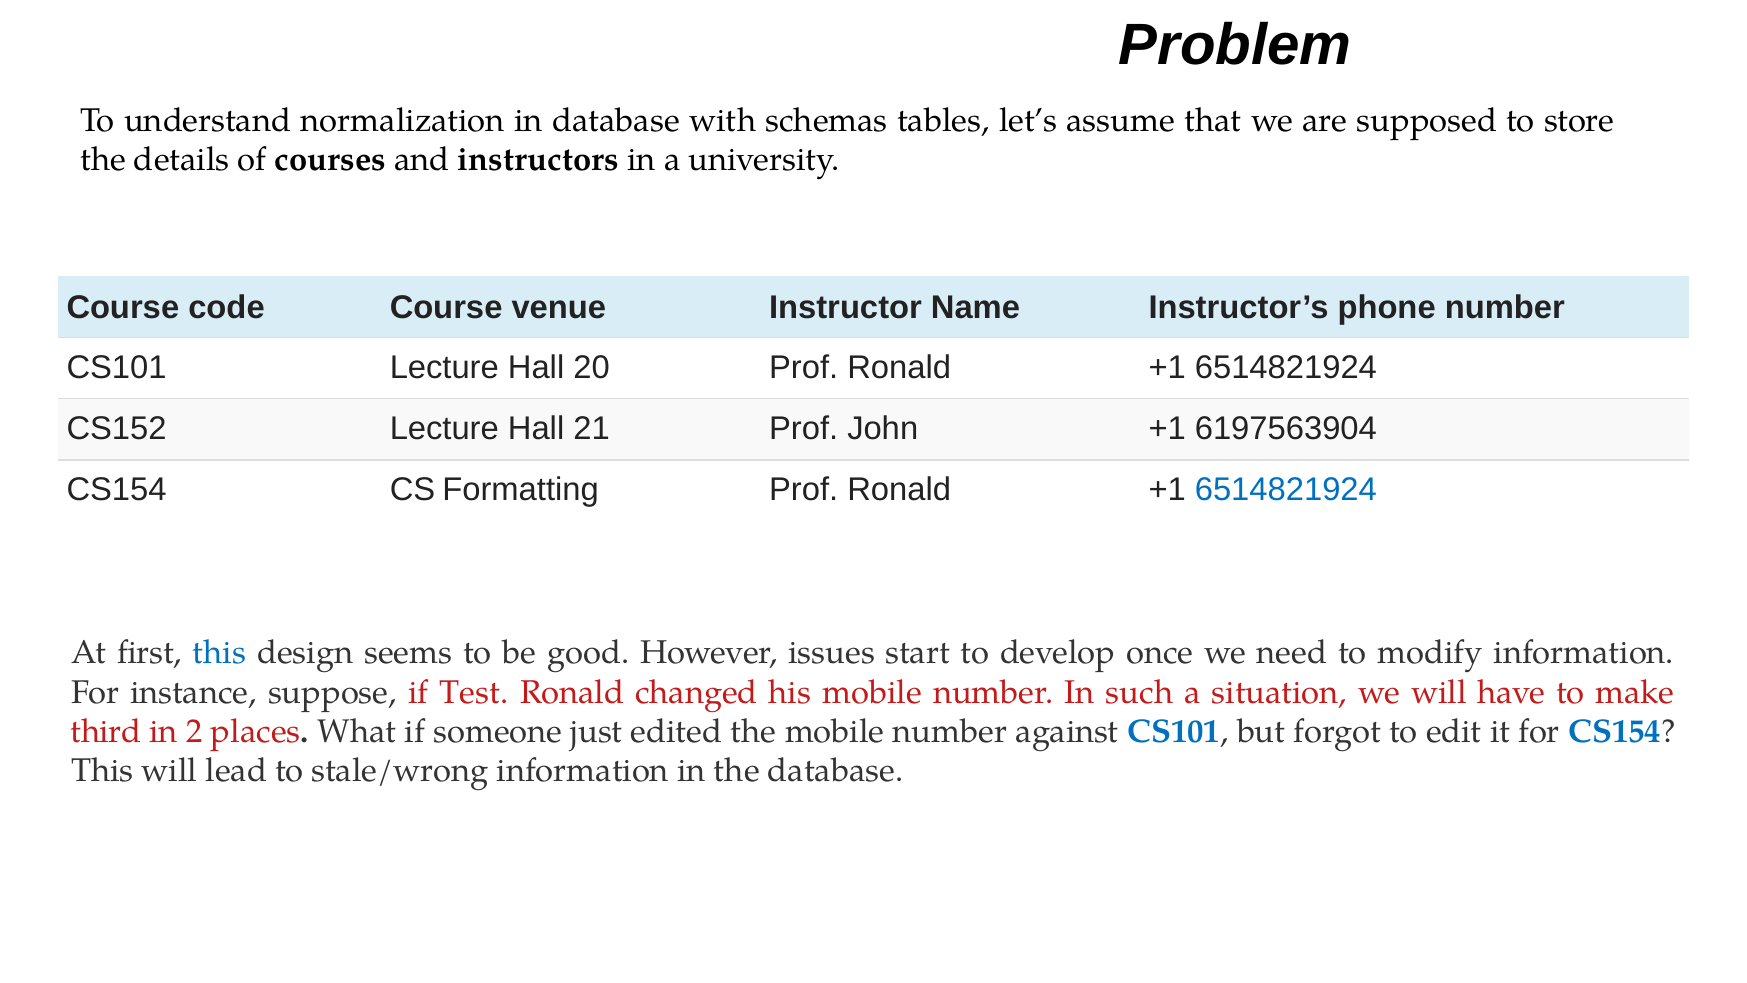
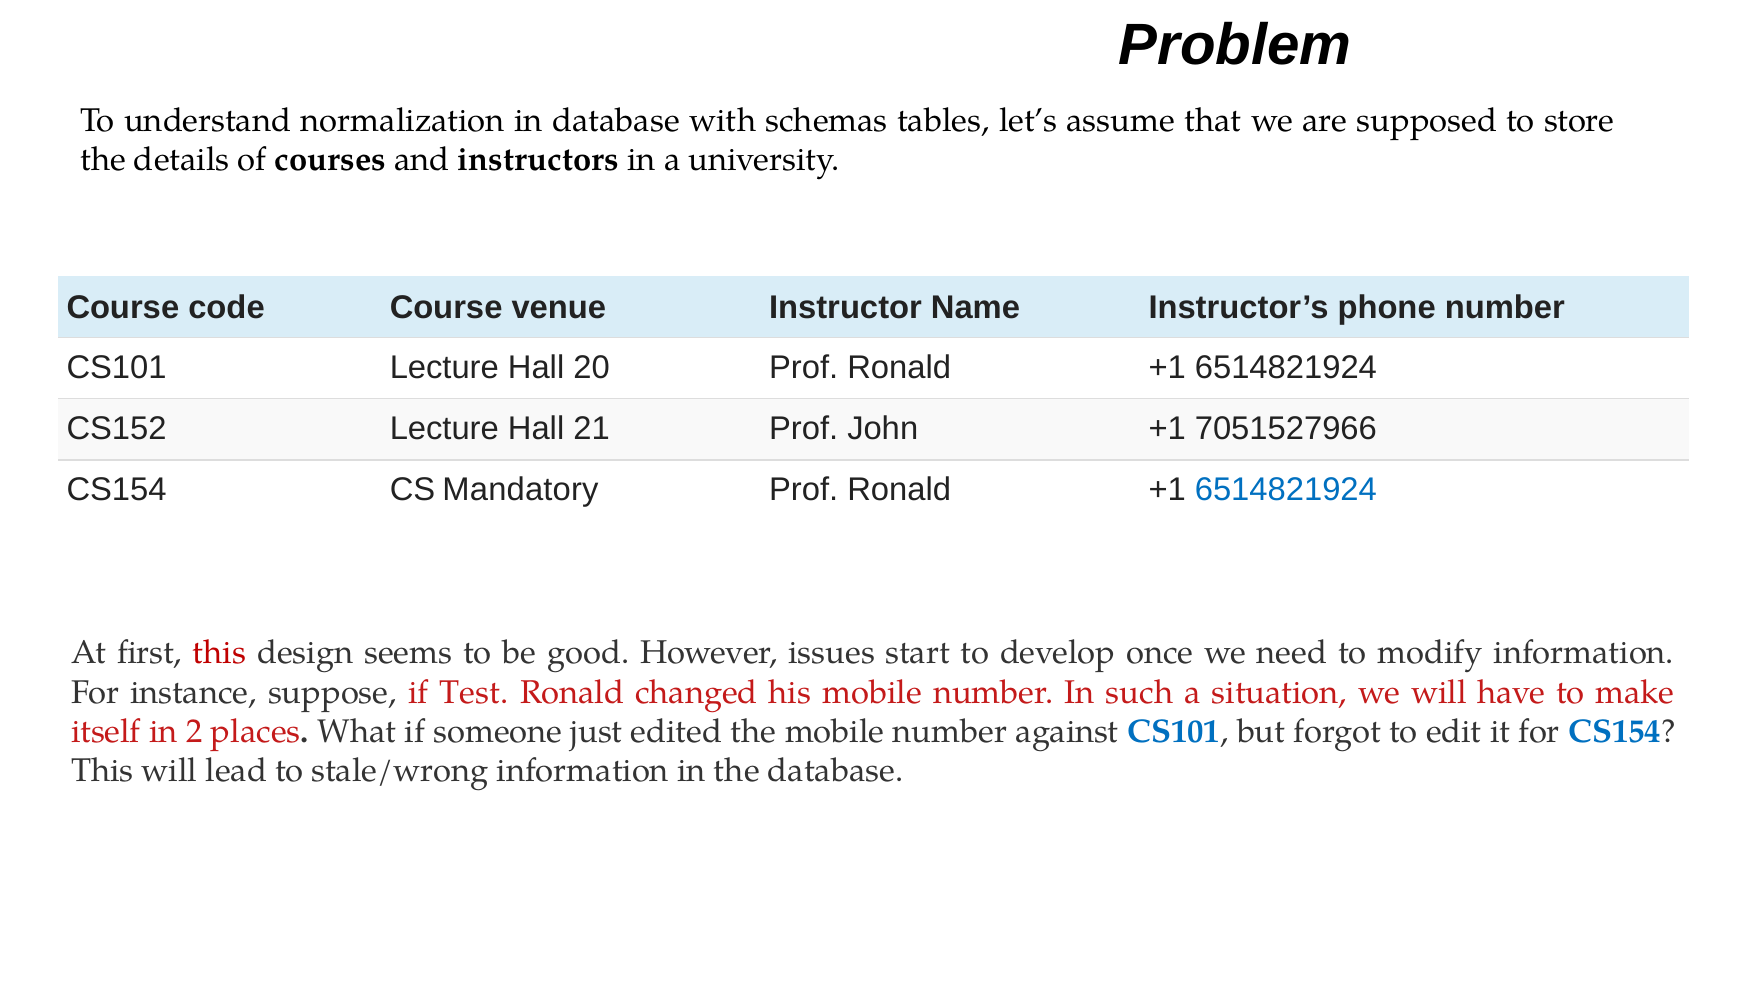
6197563904: 6197563904 -> 7051527966 (1286, 428)
Formatting: Formatting -> Mandatory (520, 490)
this colour: blue -> red (220, 653)
third: third -> itself (106, 731)
